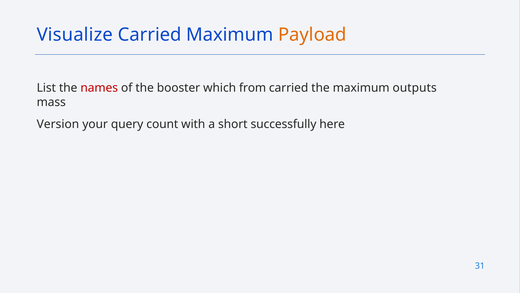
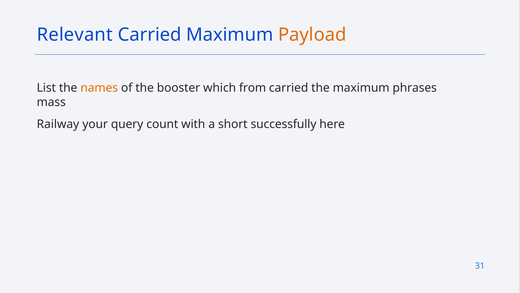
Visualize: Visualize -> Relevant (75, 35)
names colour: red -> orange (99, 88)
outputs: outputs -> phrases (415, 88)
Version: Version -> Railway (58, 124)
